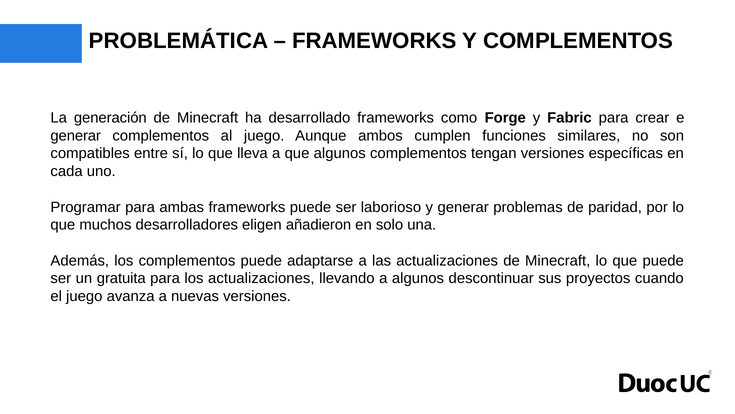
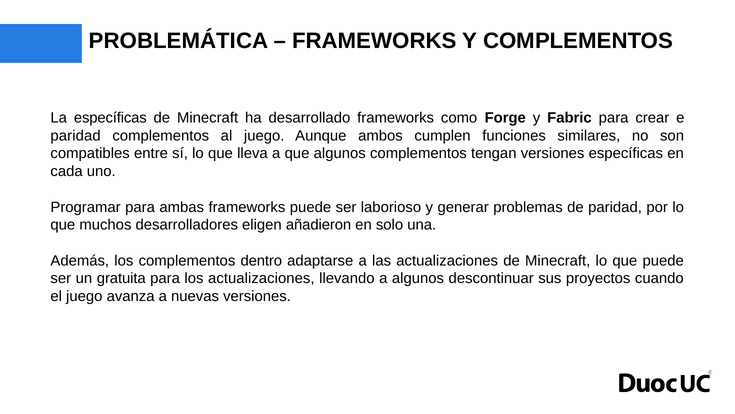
La generación: generación -> específicas (110, 118)
generar: generar -> paridad (76, 135)
complementos puede: puede -> dentro (261, 260)
